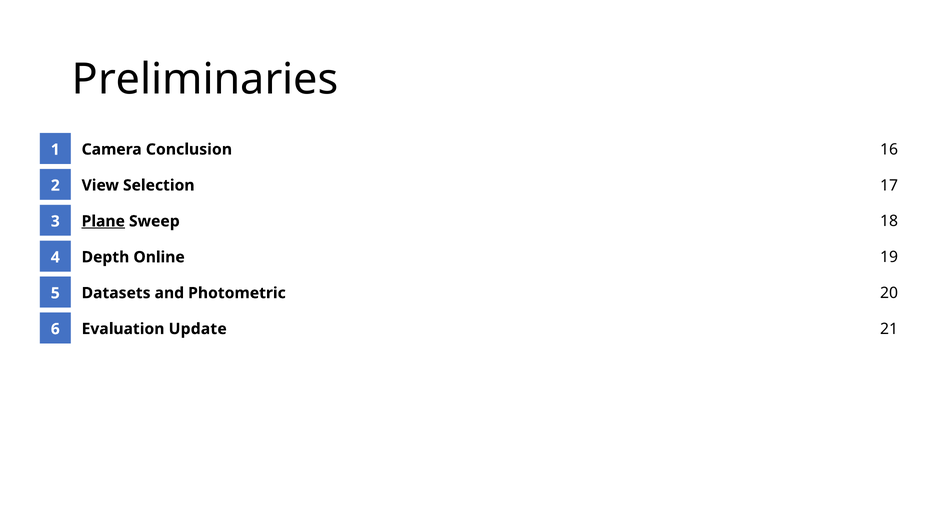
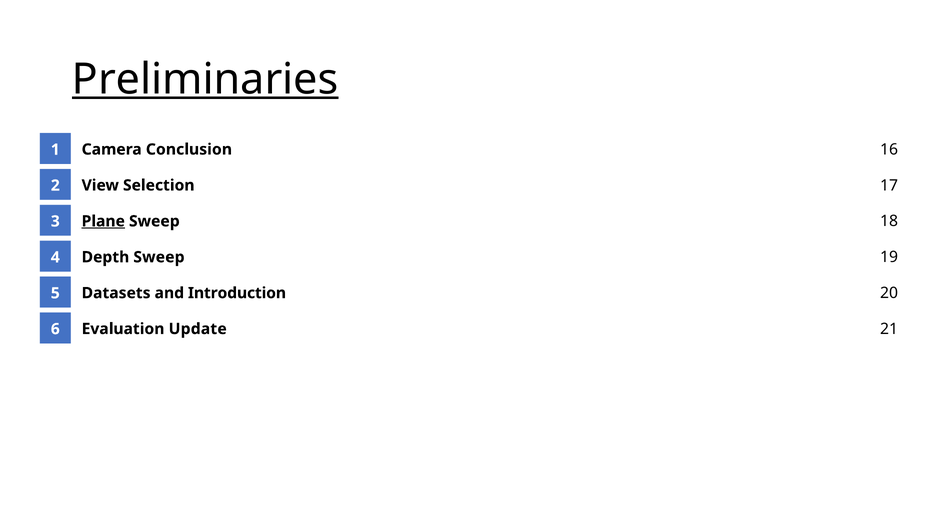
Preliminaries underline: none -> present (205, 79)
Depth Online: Online -> Sweep (159, 257)
Photometric: Photometric -> Introduction (237, 293)
